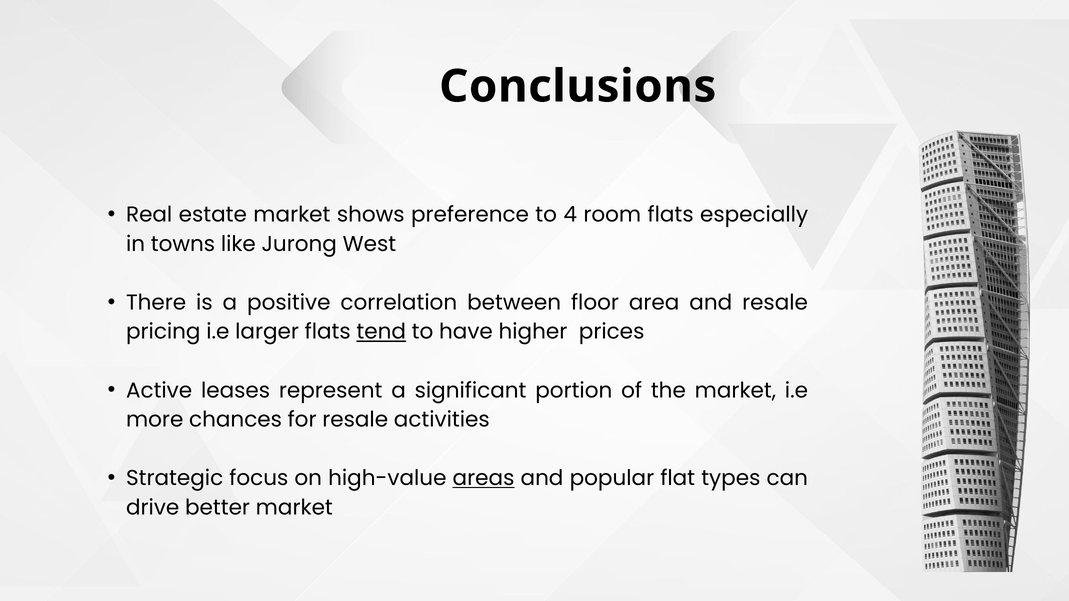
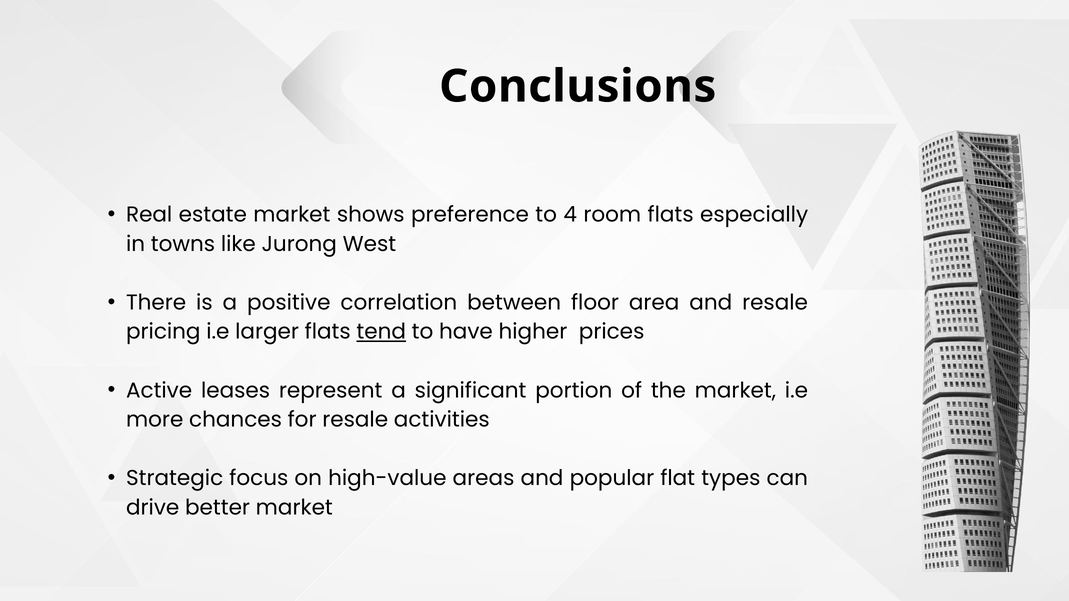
areas underline: present -> none (483, 478)
